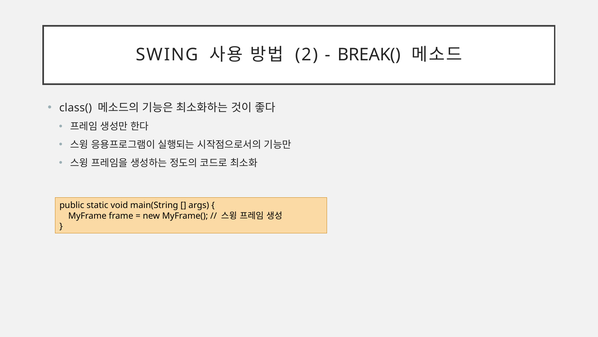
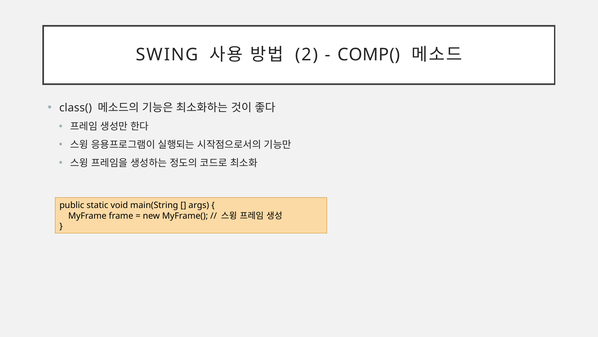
BREAK(: BREAK( -> COMP( (369, 55)
